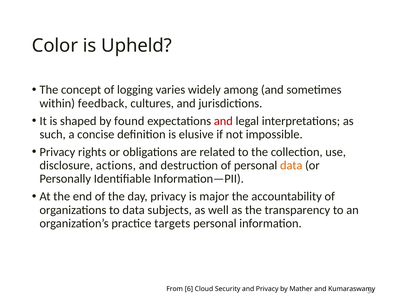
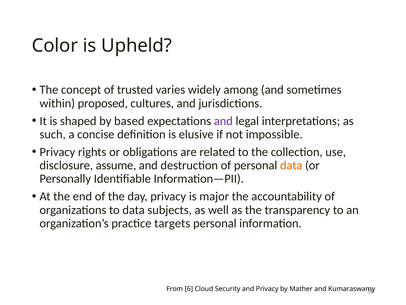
logging: logging -> trusted (135, 90)
feedback: feedback -> proposed (103, 103)
found: found -> based (129, 121)
and colour: red -> purple (223, 121)
actions: actions -> assume (116, 165)
